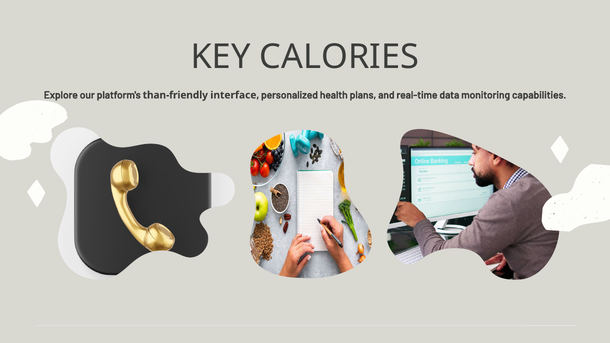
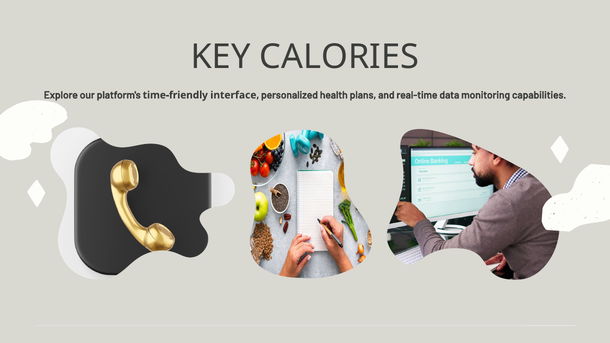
than-friendly: than-friendly -> time-friendly (175, 95)
